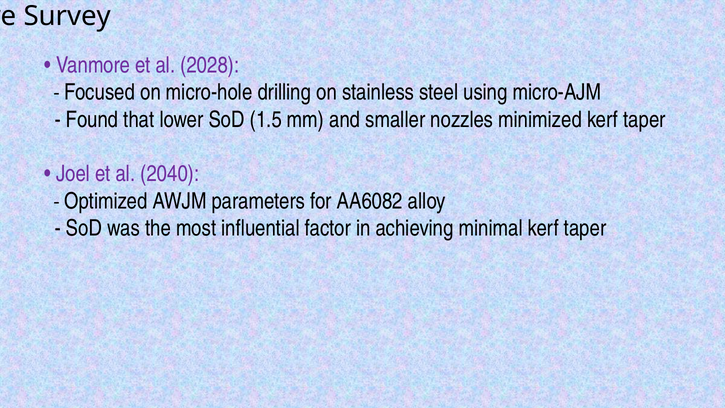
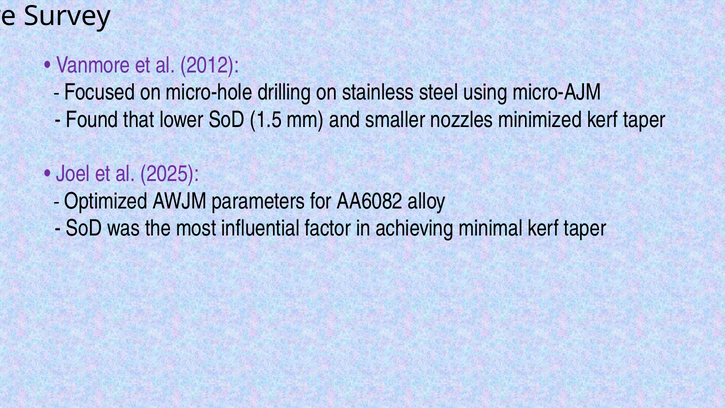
2028: 2028 -> 2012 (210, 65)
2040: 2040 -> 2025 (170, 174)
